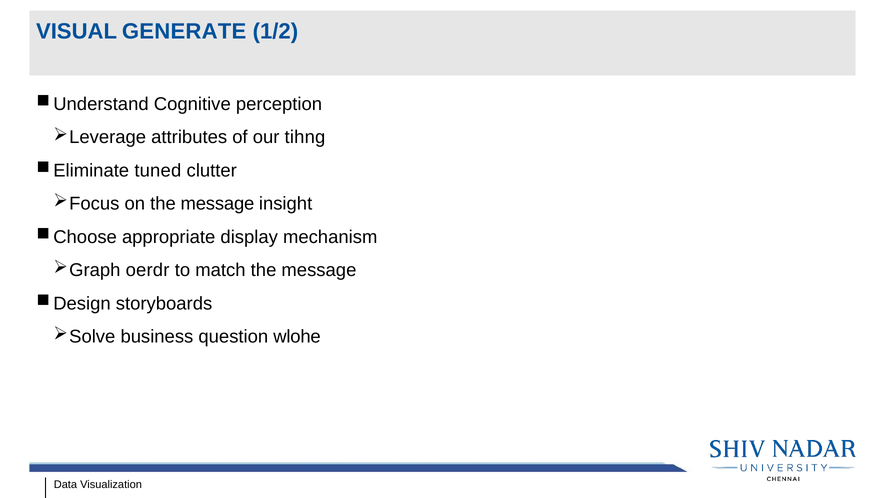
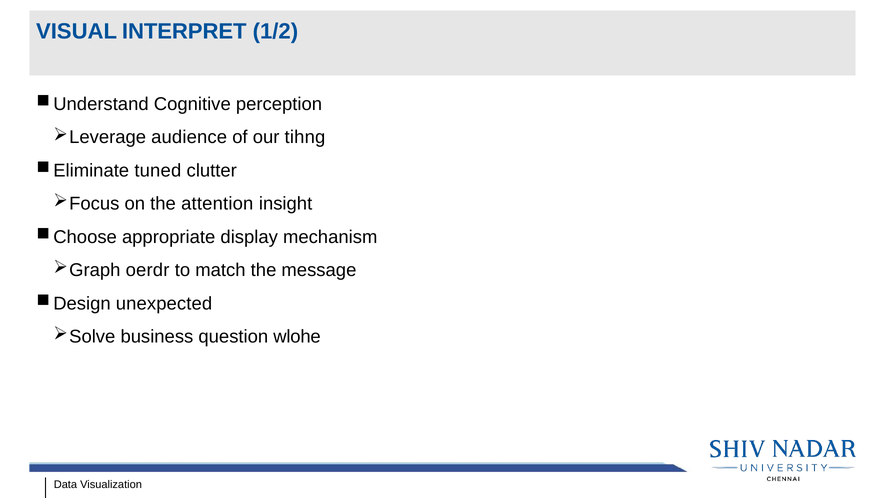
GENERATE: GENERATE -> INTERPRET (184, 31)
attributes: attributes -> audience (189, 137)
on the message: message -> attention (217, 204)
storyboards: storyboards -> unexpected (164, 303)
